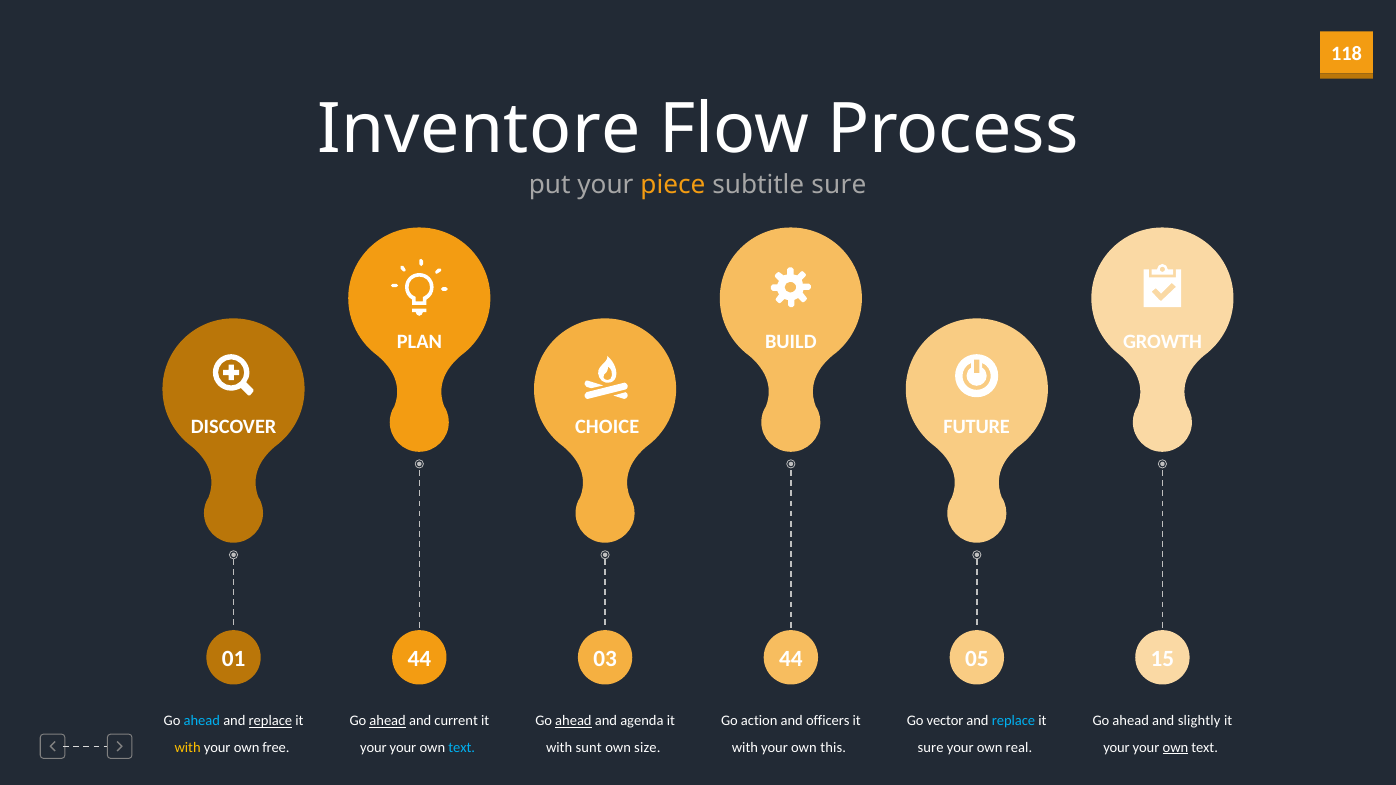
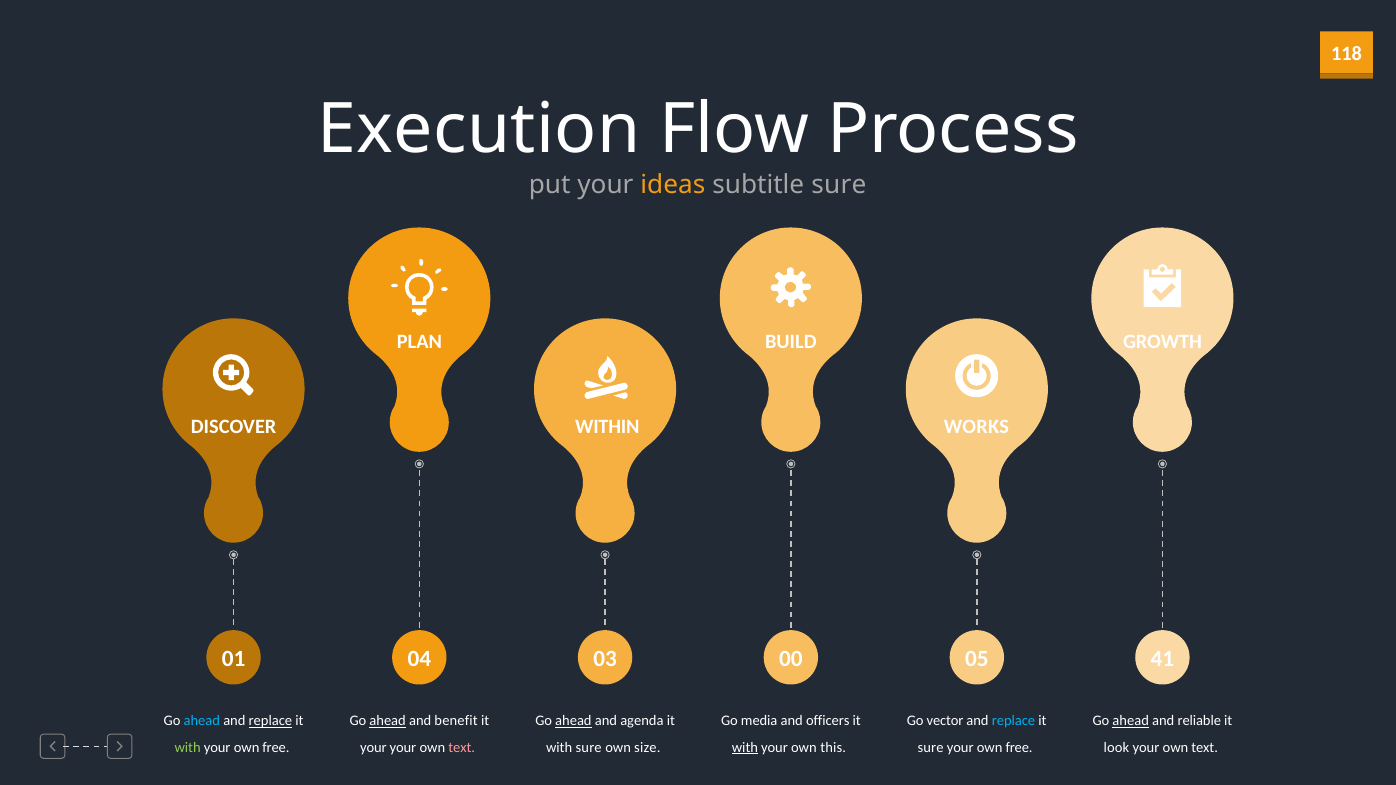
Inventore: Inventore -> Execution (479, 130)
piece: piece -> ideas (673, 185)
CHOICE: CHOICE -> WITHIN (607, 427)
FUTURE: FUTURE -> WORKS (976, 427)
01 44: 44 -> 04 (419, 659)
03 44: 44 -> 00 (791, 659)
15: 15 -> 41 (1162, 659)
current: current -> benefit (456, 721)
action: action -> media (759, 721)
ahead underline: none -> present (1131, 721)
slightly: slightly -> reliable (1199, 721)
with colour: yellow -> light green (188, 748)
text colour: light blue -> pink (462, 748)
with sunt: sunt -> sure (589, 748)
with underline: none -> present (745, 748)
real: real -> free (1019, 748)
your: your -> look (1116, 748)
own underline: present -> none (1175, 748)
